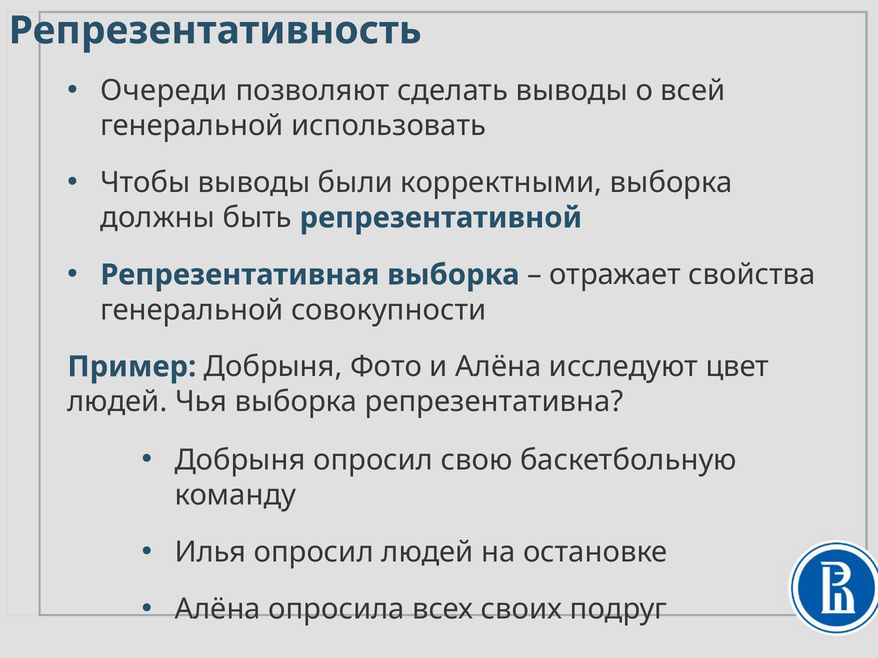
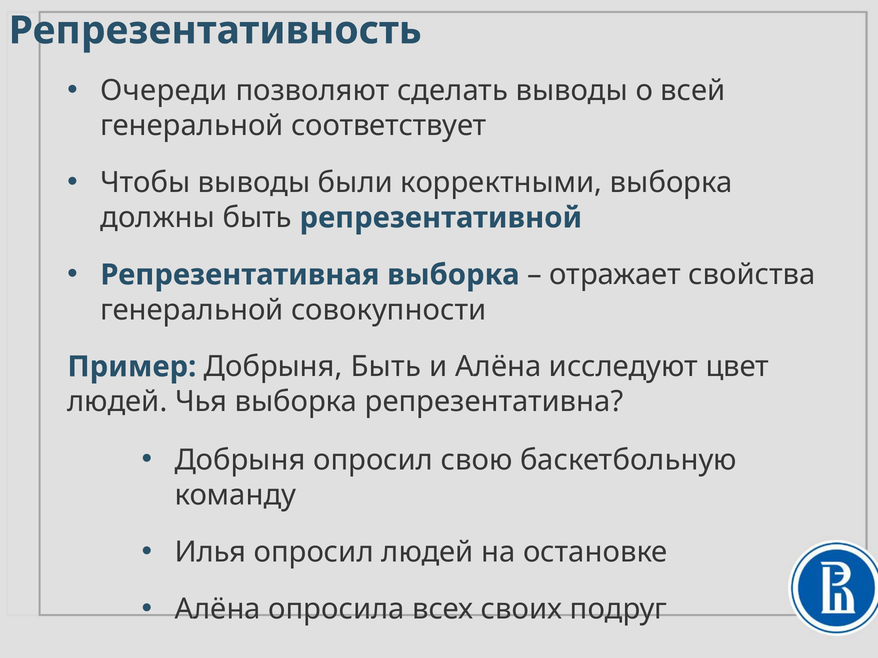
использовать: использовать -> соответствует (389, 126)
Добрыня Фото: Фото -> Быть (386, 367)
